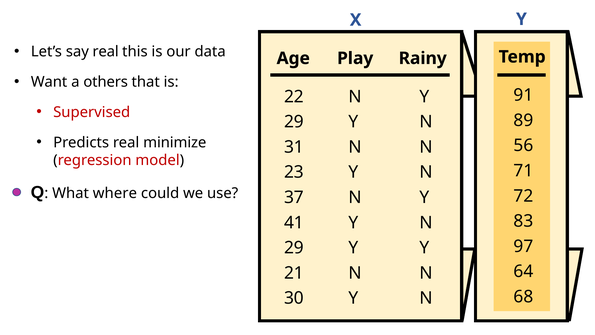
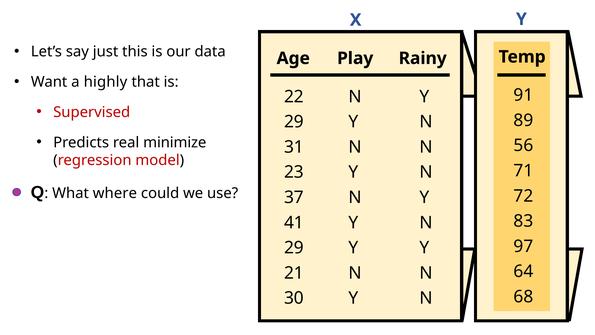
say real: real -> just (106, 52)
others: others -> highly (105, 82)
